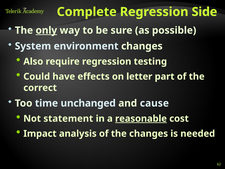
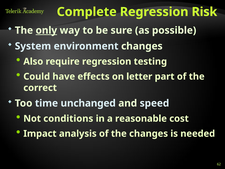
Side: Side -> Risk (204, 12)
cause: cause -> speed (154, 103)
statement: statement -> conditions (68, 118)
reasonable underline: present -> none (141, 118)
